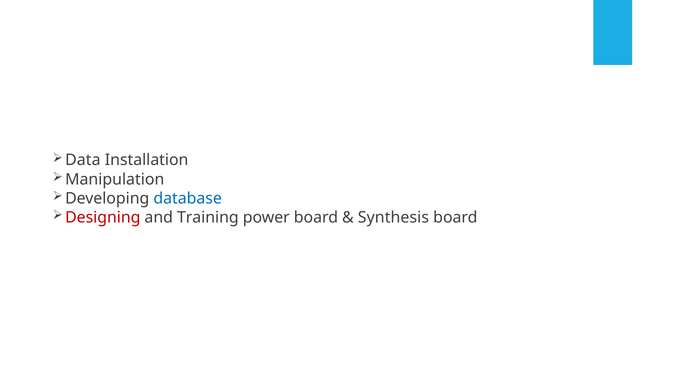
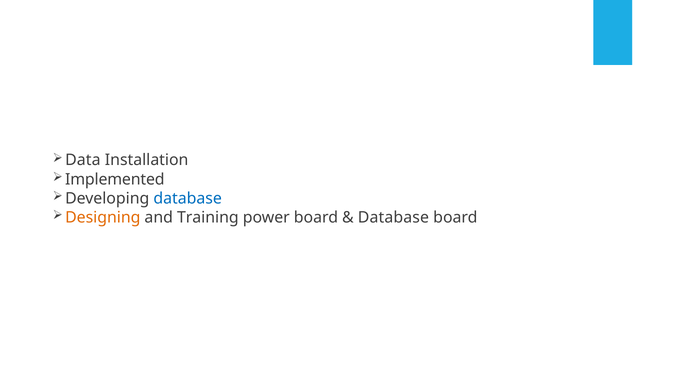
Manipulation: Manipulation -> Implemented (115, 179)
Designing colour: red -> orange (103, 217)
Synthesis: Synthesis -> Database (393, 217)
